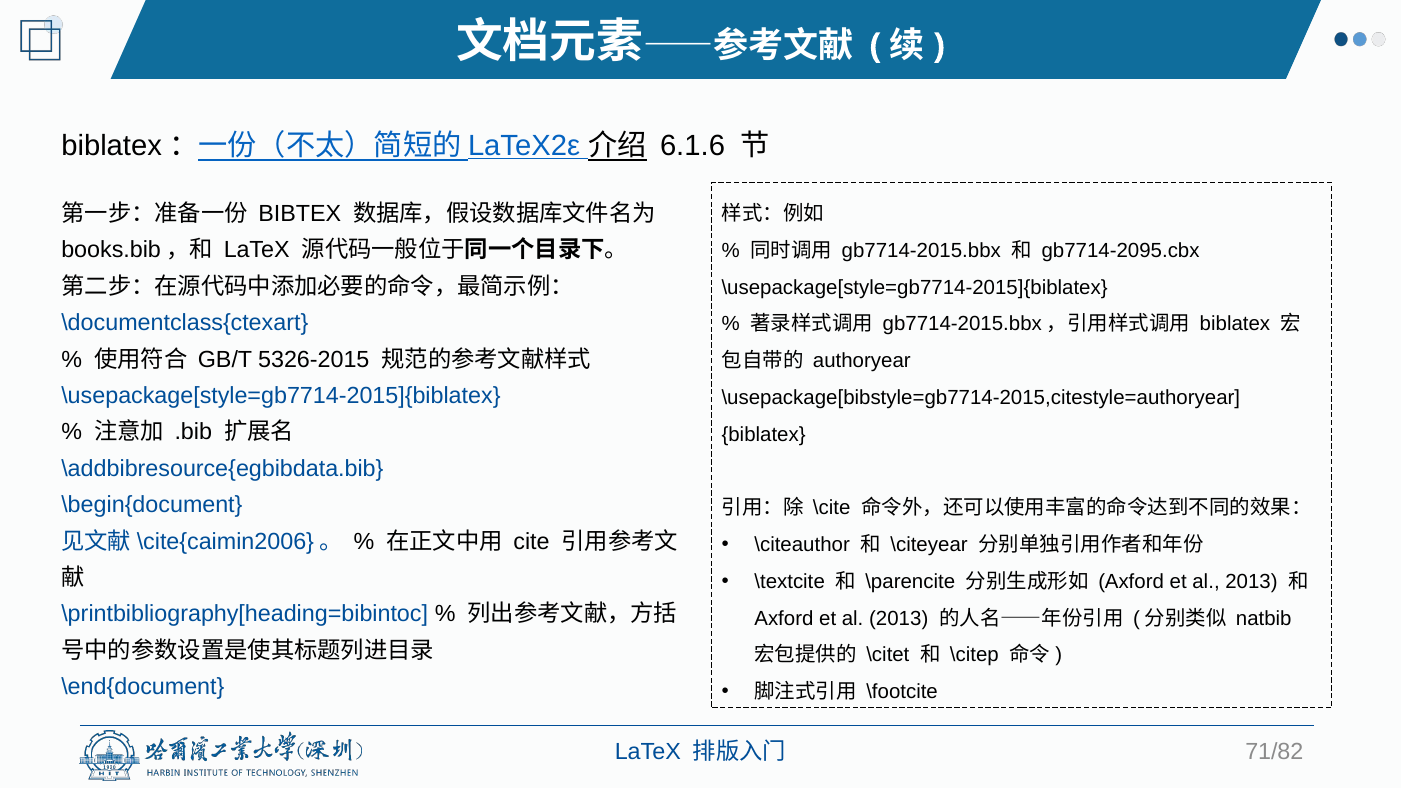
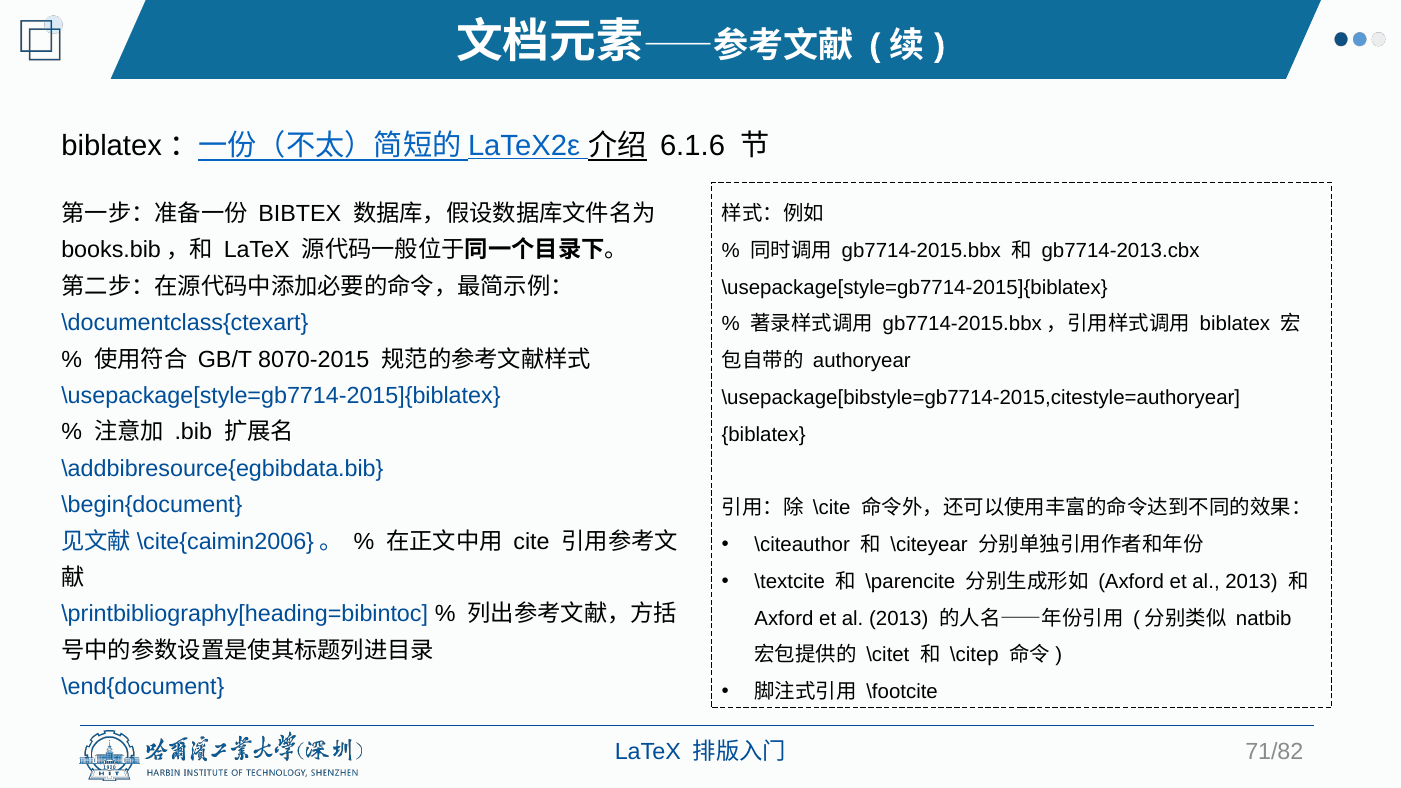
gb7714-2095.cbx: gb7714-2095.cbx -> gb7714-2013.cbx (1121, 251)
5326-2015: 5326-2015 -> 8070-2015 (314, 359)
